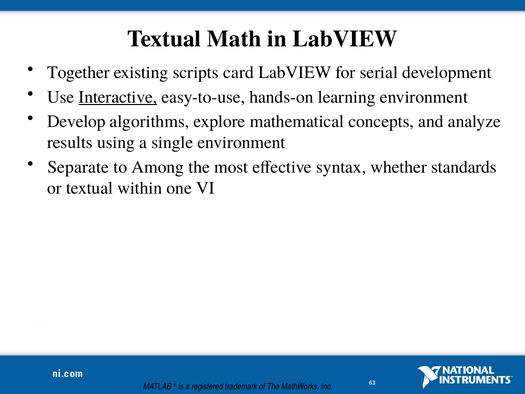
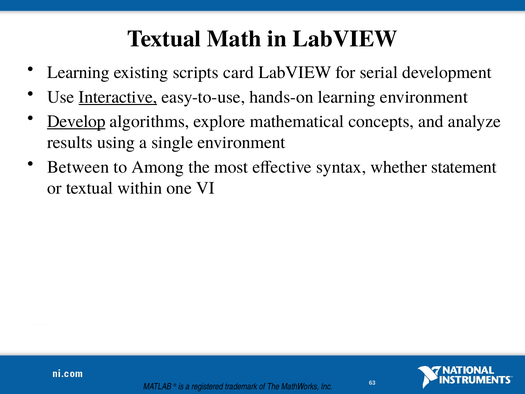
Together: Together -> Learning (78, 72)
Develop underline: none -> present (76, 121)
Separate: Separate -> Between (78, 167)
standards: standards -> statement (464, 167)
